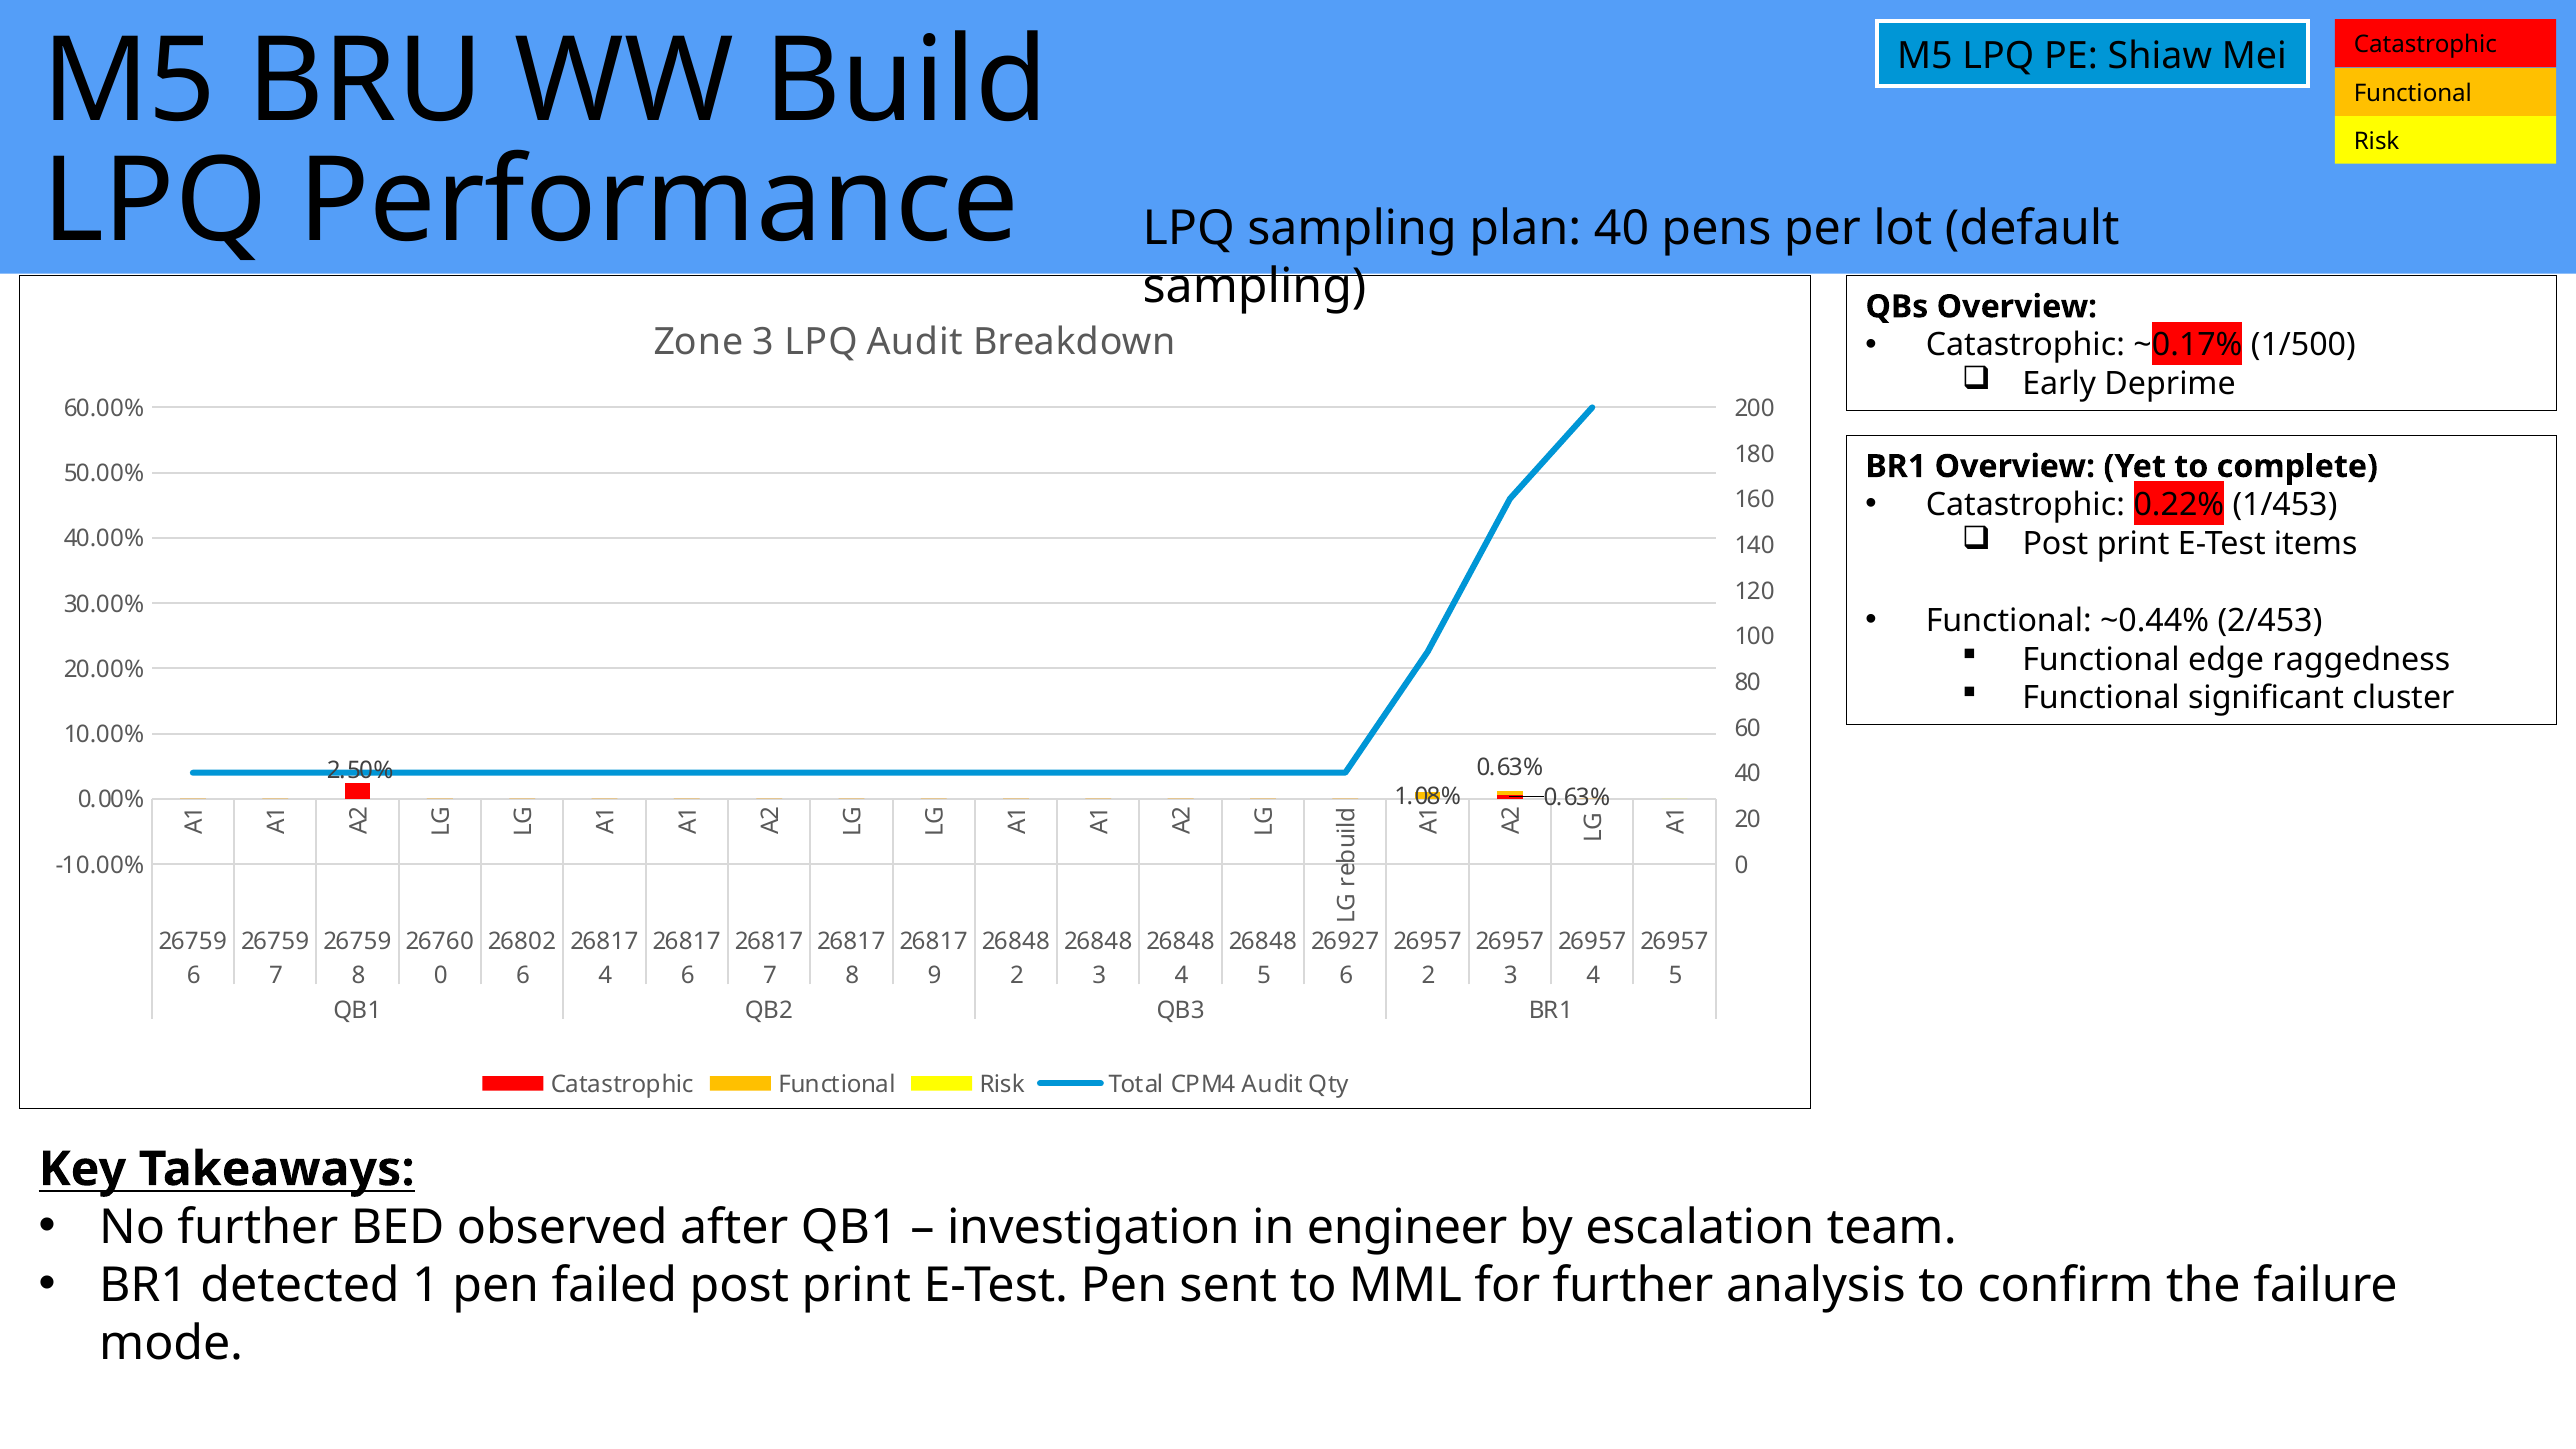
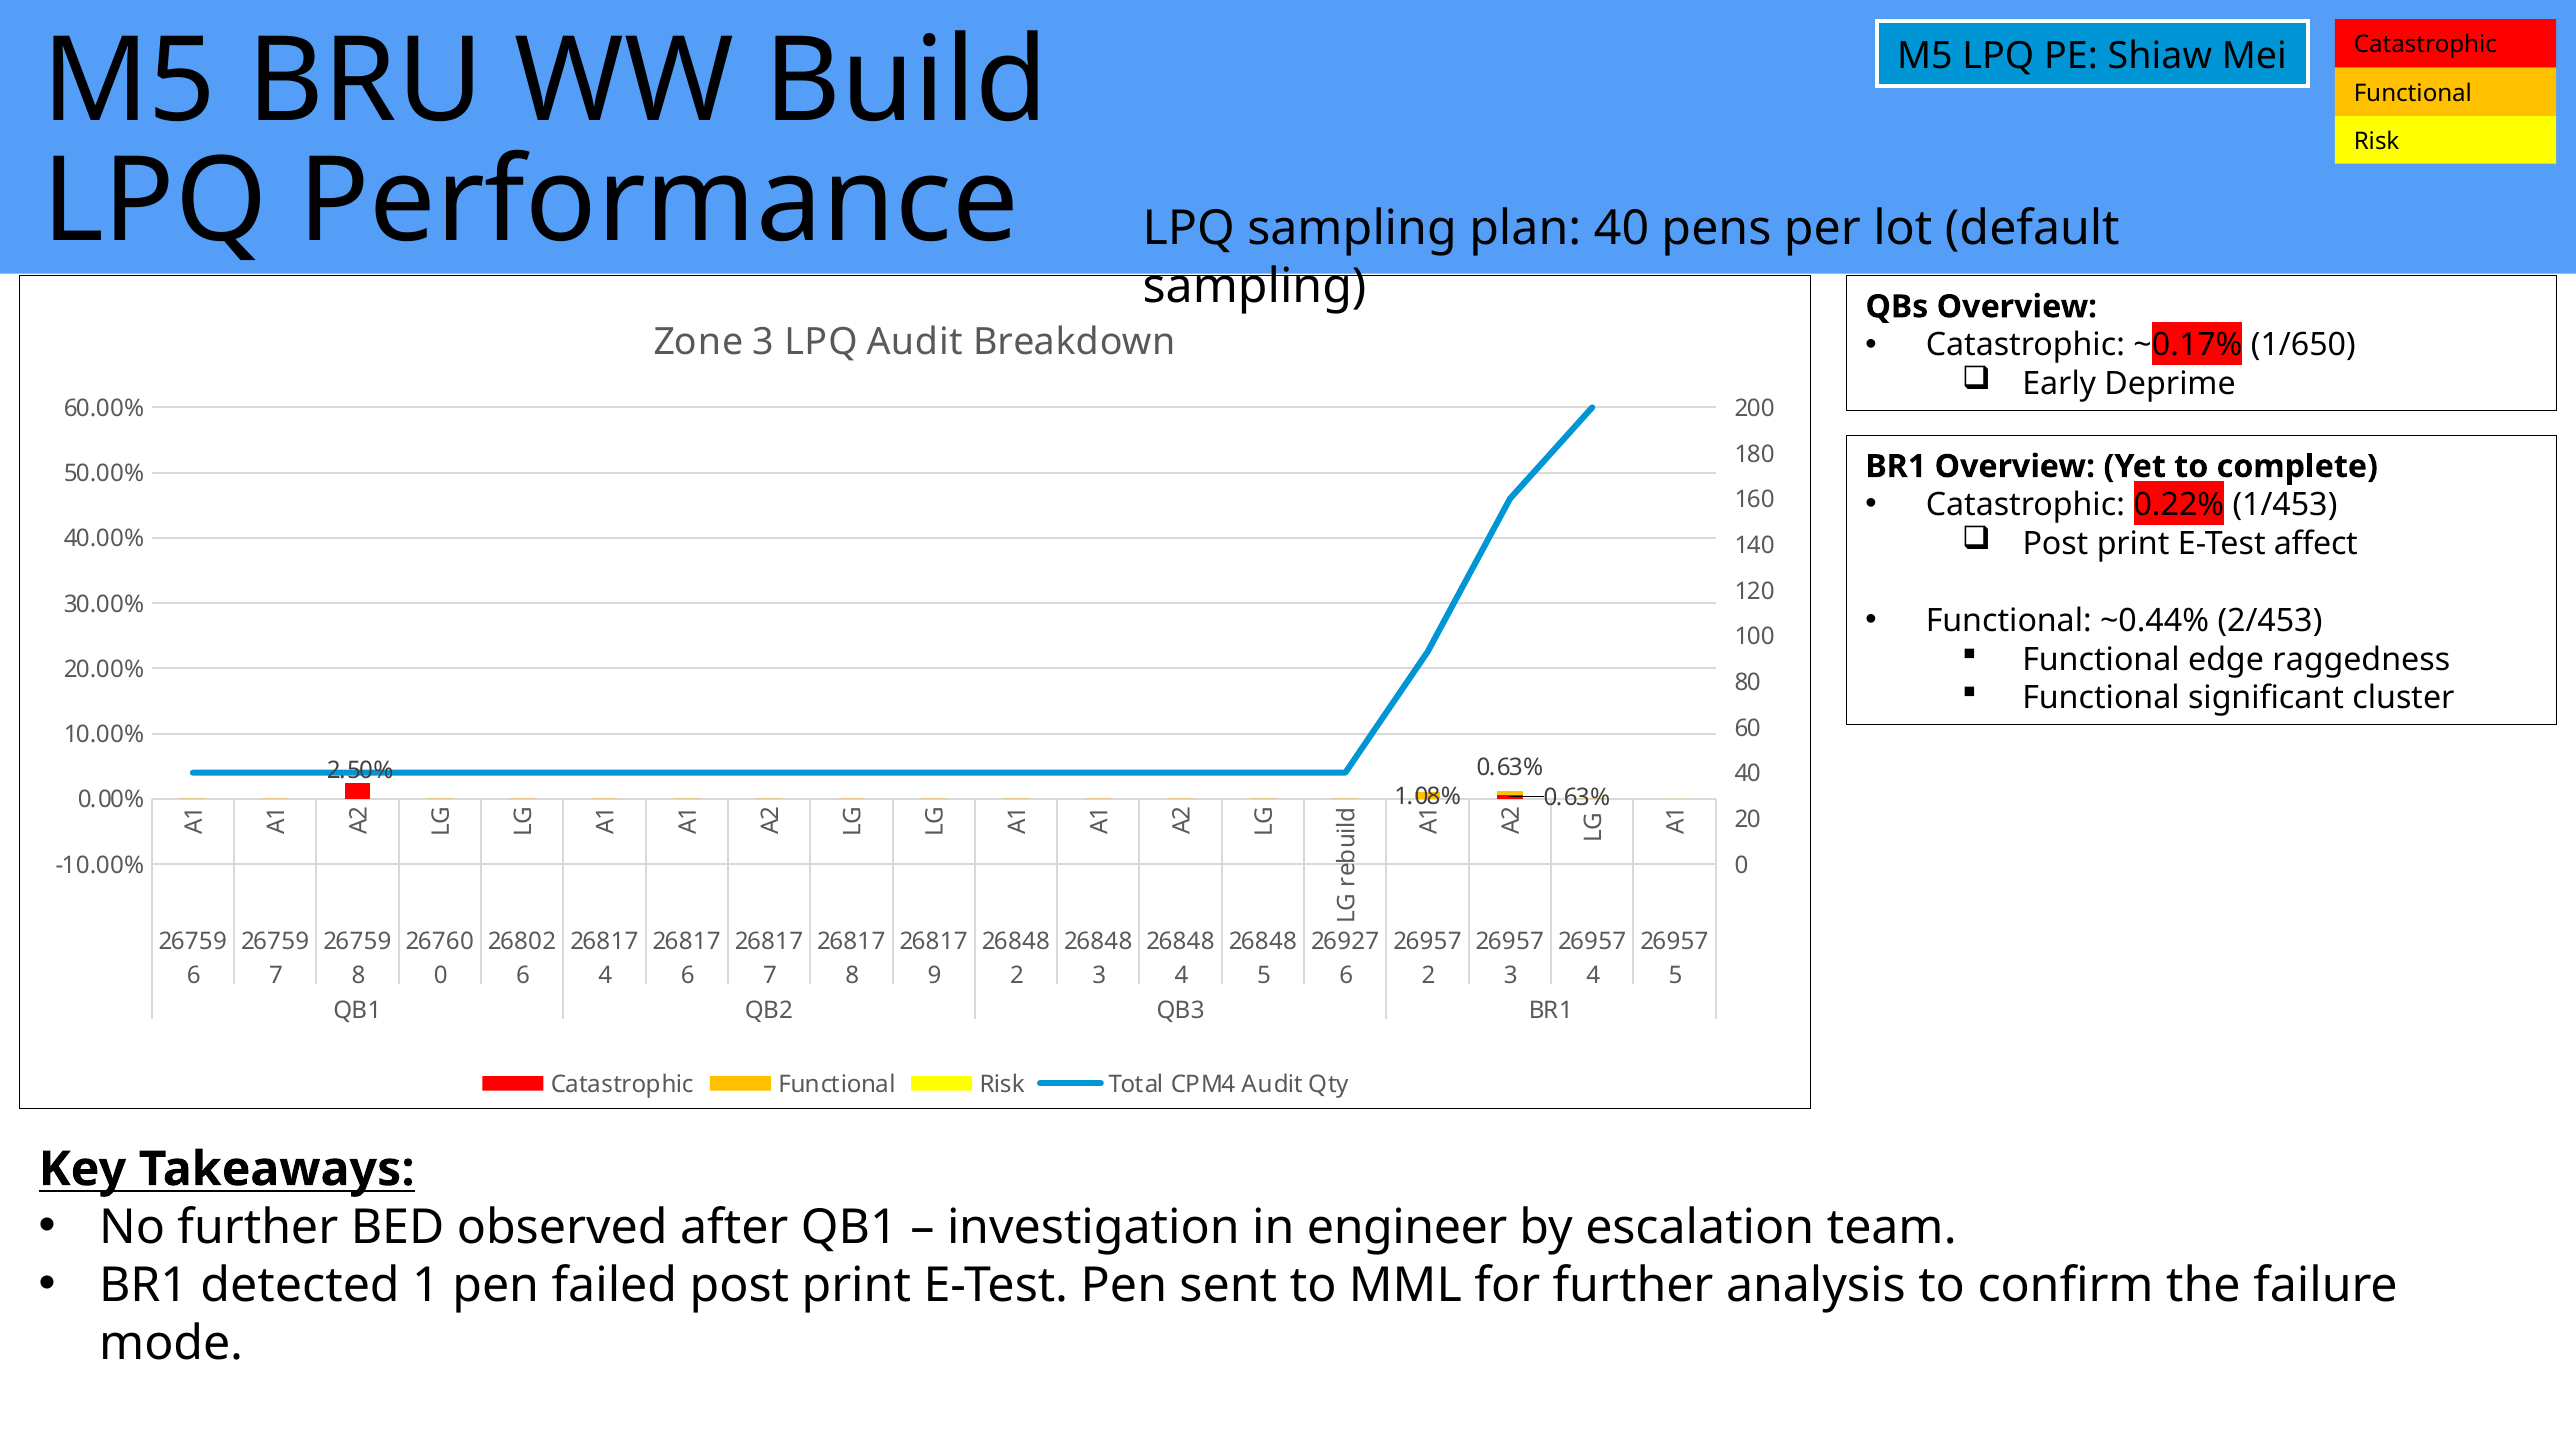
1/500: 1/500 -> 1/650 (2303, 345)
items: items -> affect (2316, 544)
